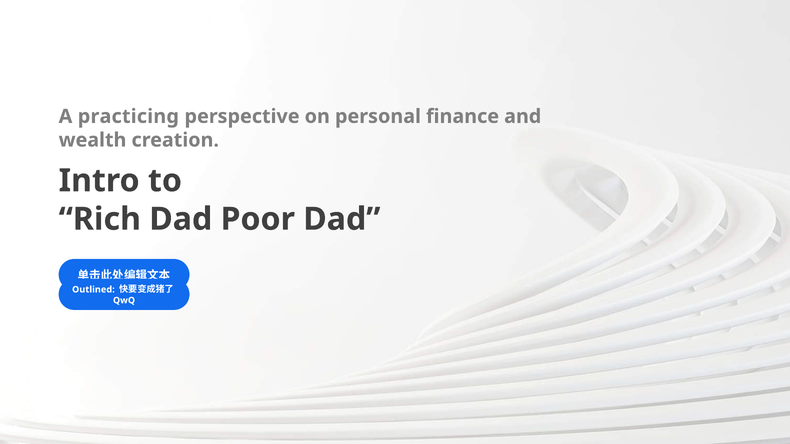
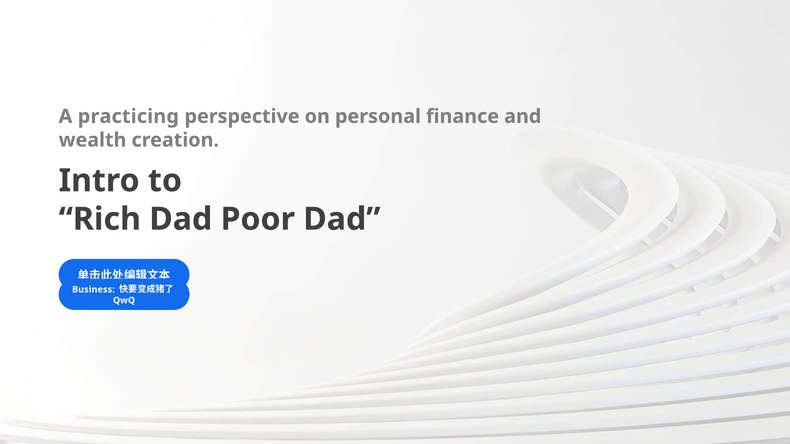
Outlined: Outlined -> Business (93, 290)
